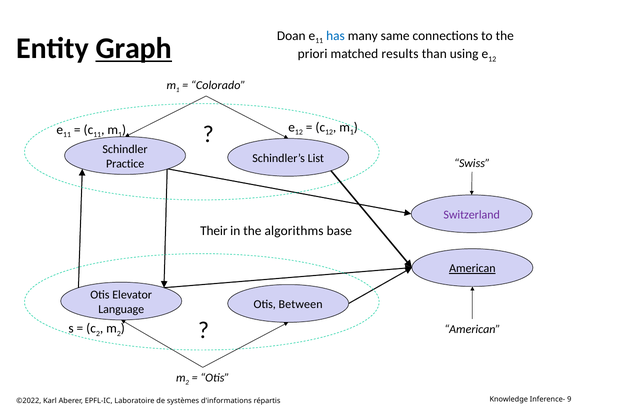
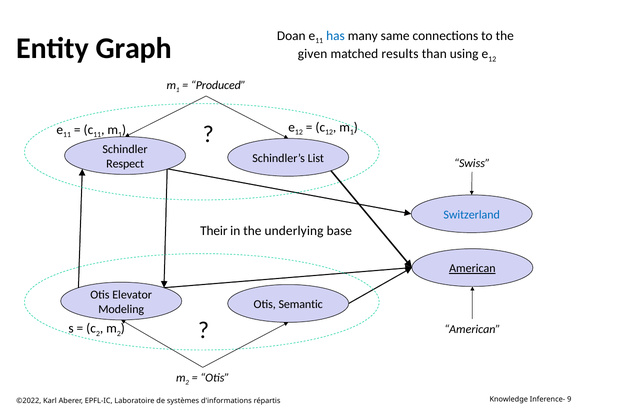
Graph underline: present -> none (134, 48)
priori: priori -> given (313, 54)
Colorado: Colorado -> Produced (218, 85)
Practice: Practice -> Respect (125, 164)
Switzerland colour: purple -> blue (472, 215)
algorithms: algorithms -> underlying (294, 231)
Language: Language -> Modeling (121, 309)
Between: Between -> Semantic (301, 304)
